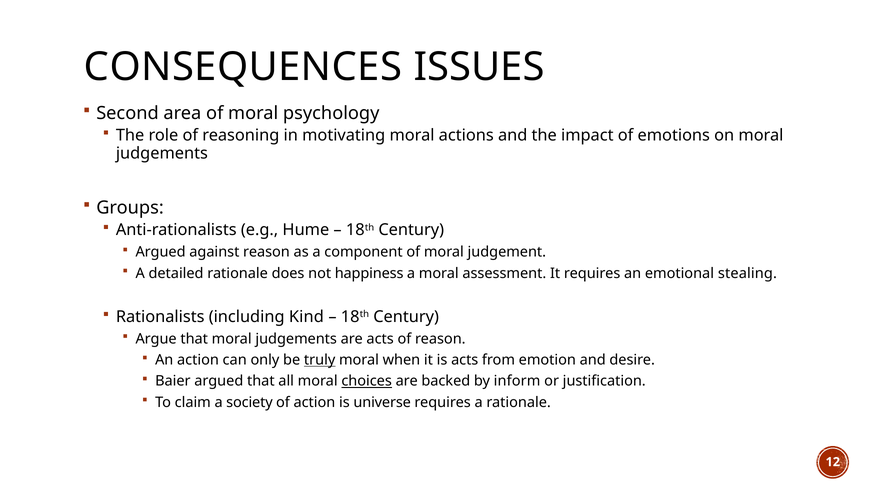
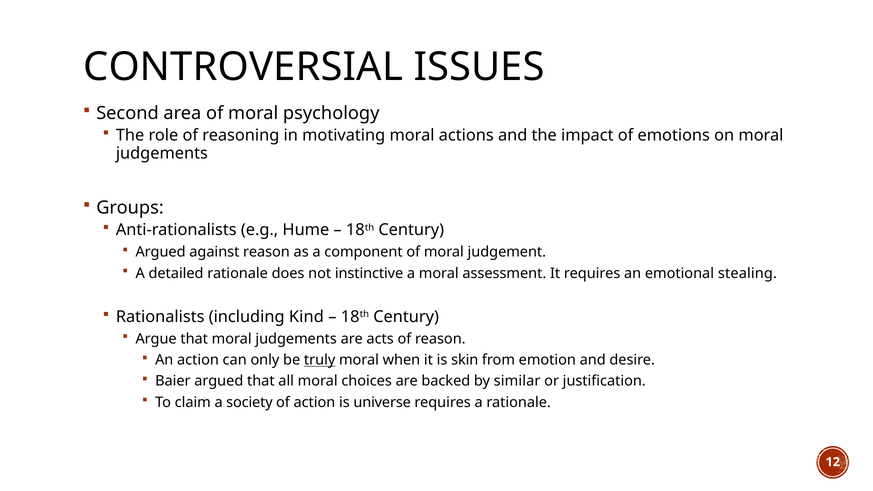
CONSEQUENCES: CONSEQUENCES -> CONTROVERSIAL (243, 67)
happiness: happiness -> instinctive (369, 273)
is acts: acts -> skin (465, 360)
choices underline: present -> none (367, 381)
inform: inform -> similar (517, 381)
